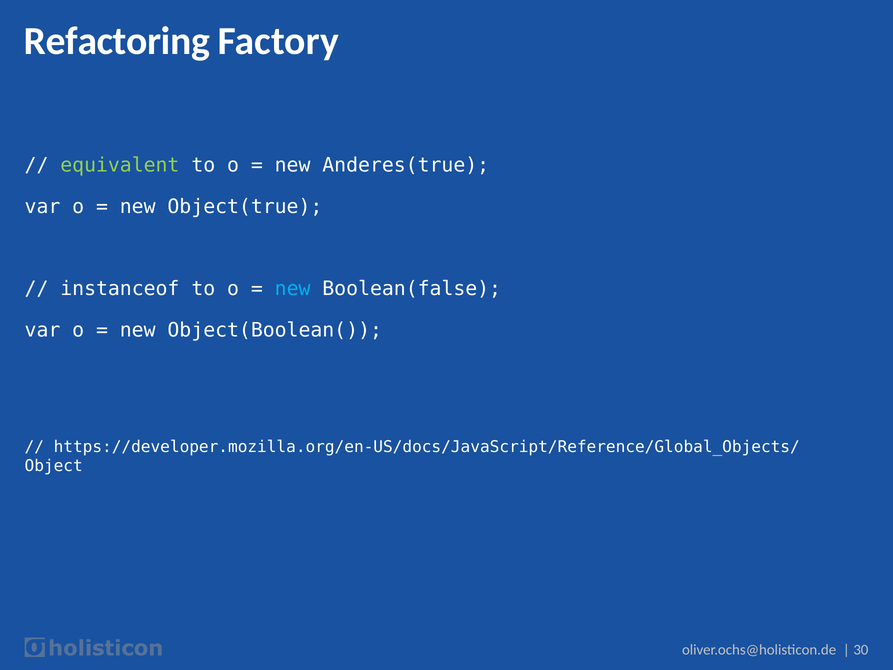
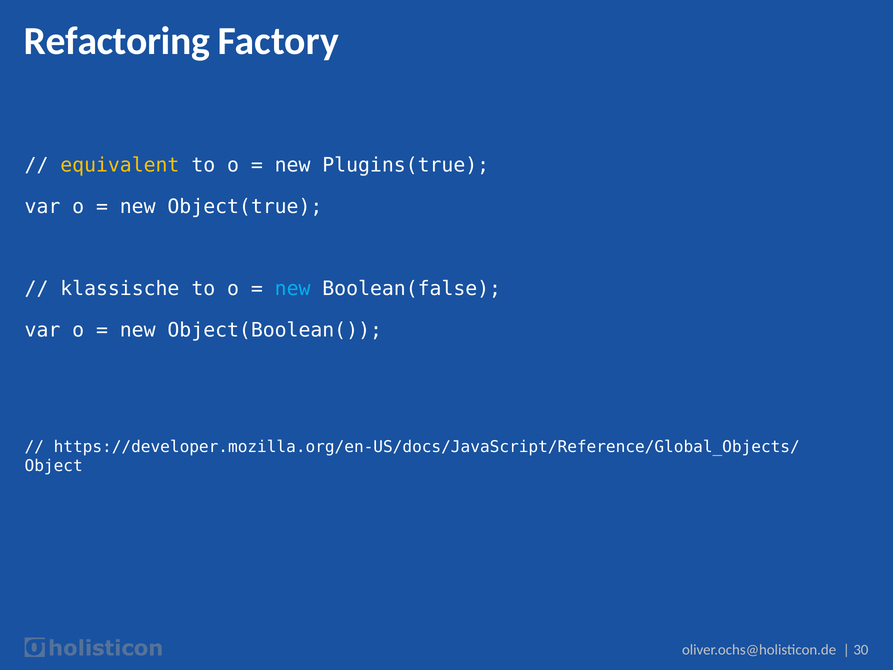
equivalent colour: light green -> yellow (120, 165)
Anderes(true: Anderes(true -> Plugins(true (406, 165)
instanceof: instanceof -> klassische (120, 289)
